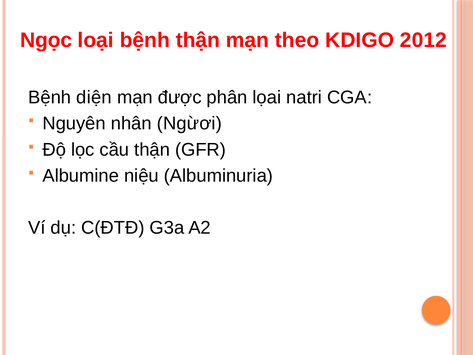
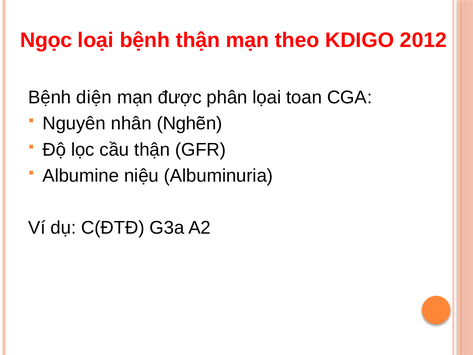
natri: natri -> toan (304, 97)
Ngừơi: Ngừơi -> Nghẽn (189, 123)
